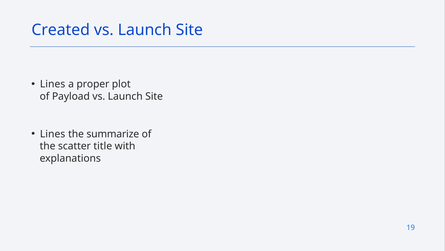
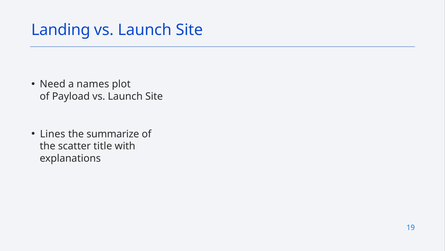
Created: Created -> Landing (61, 30)
Lines: Lines -> Need (53, 84)
proper: proper -> names (93, 84)
